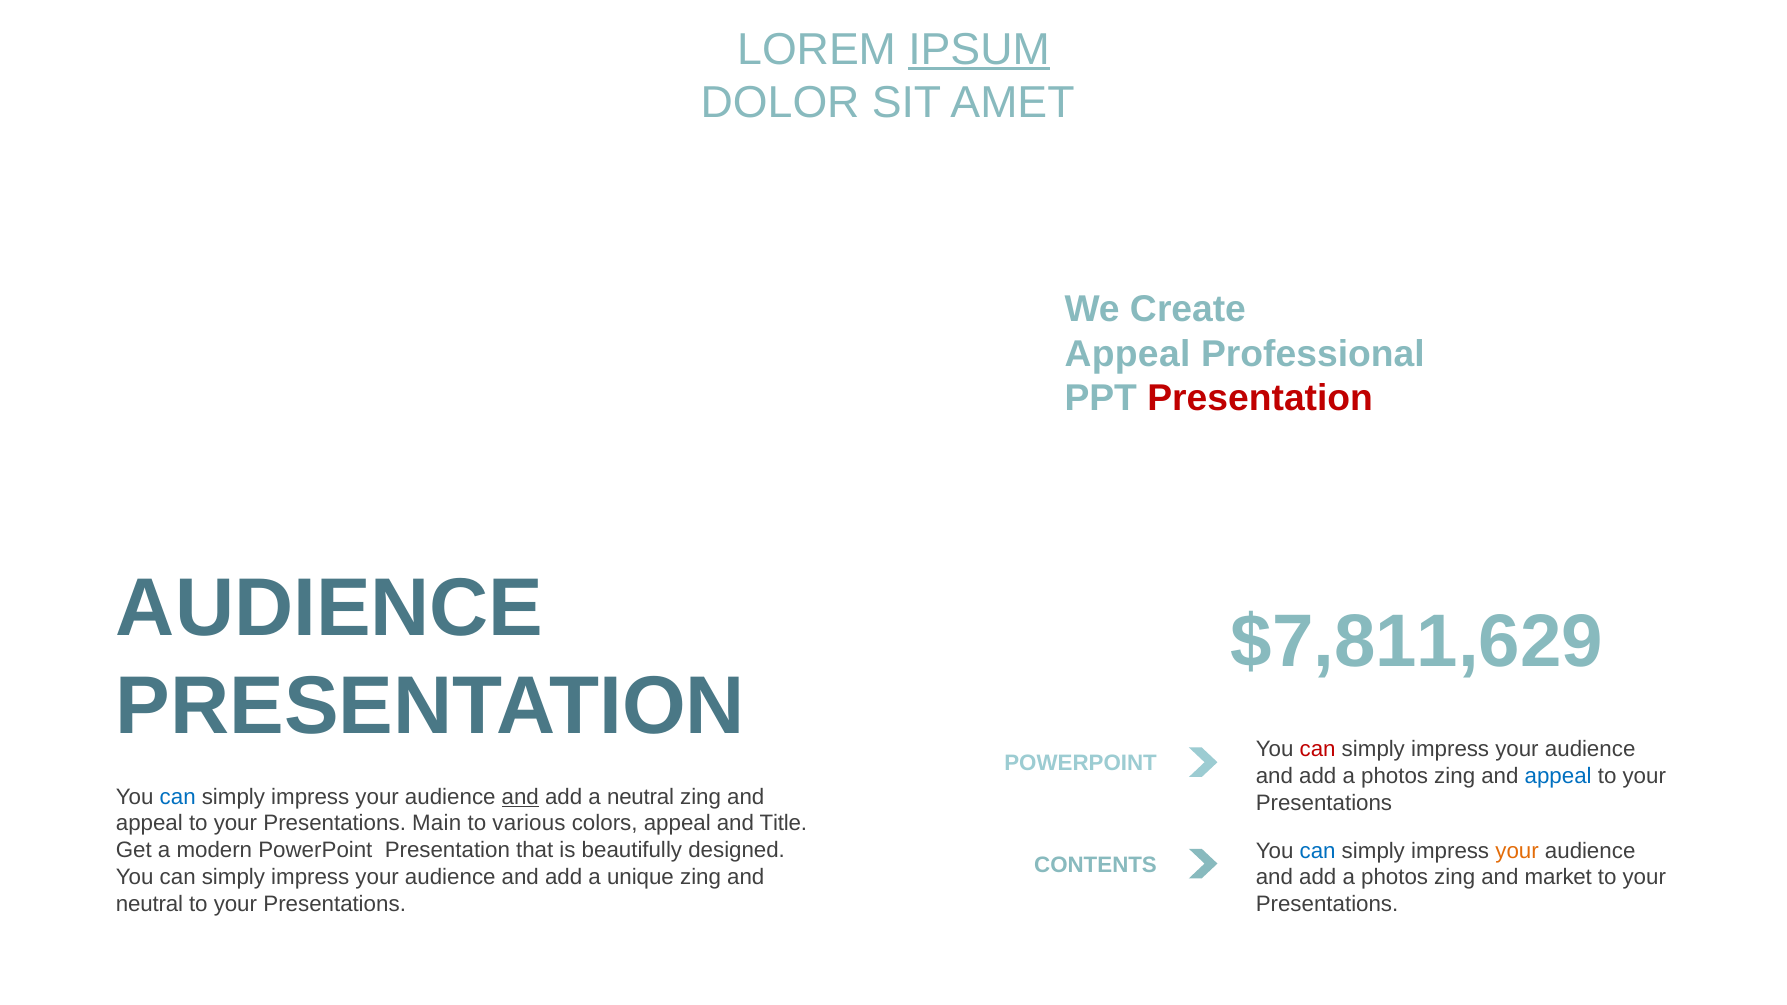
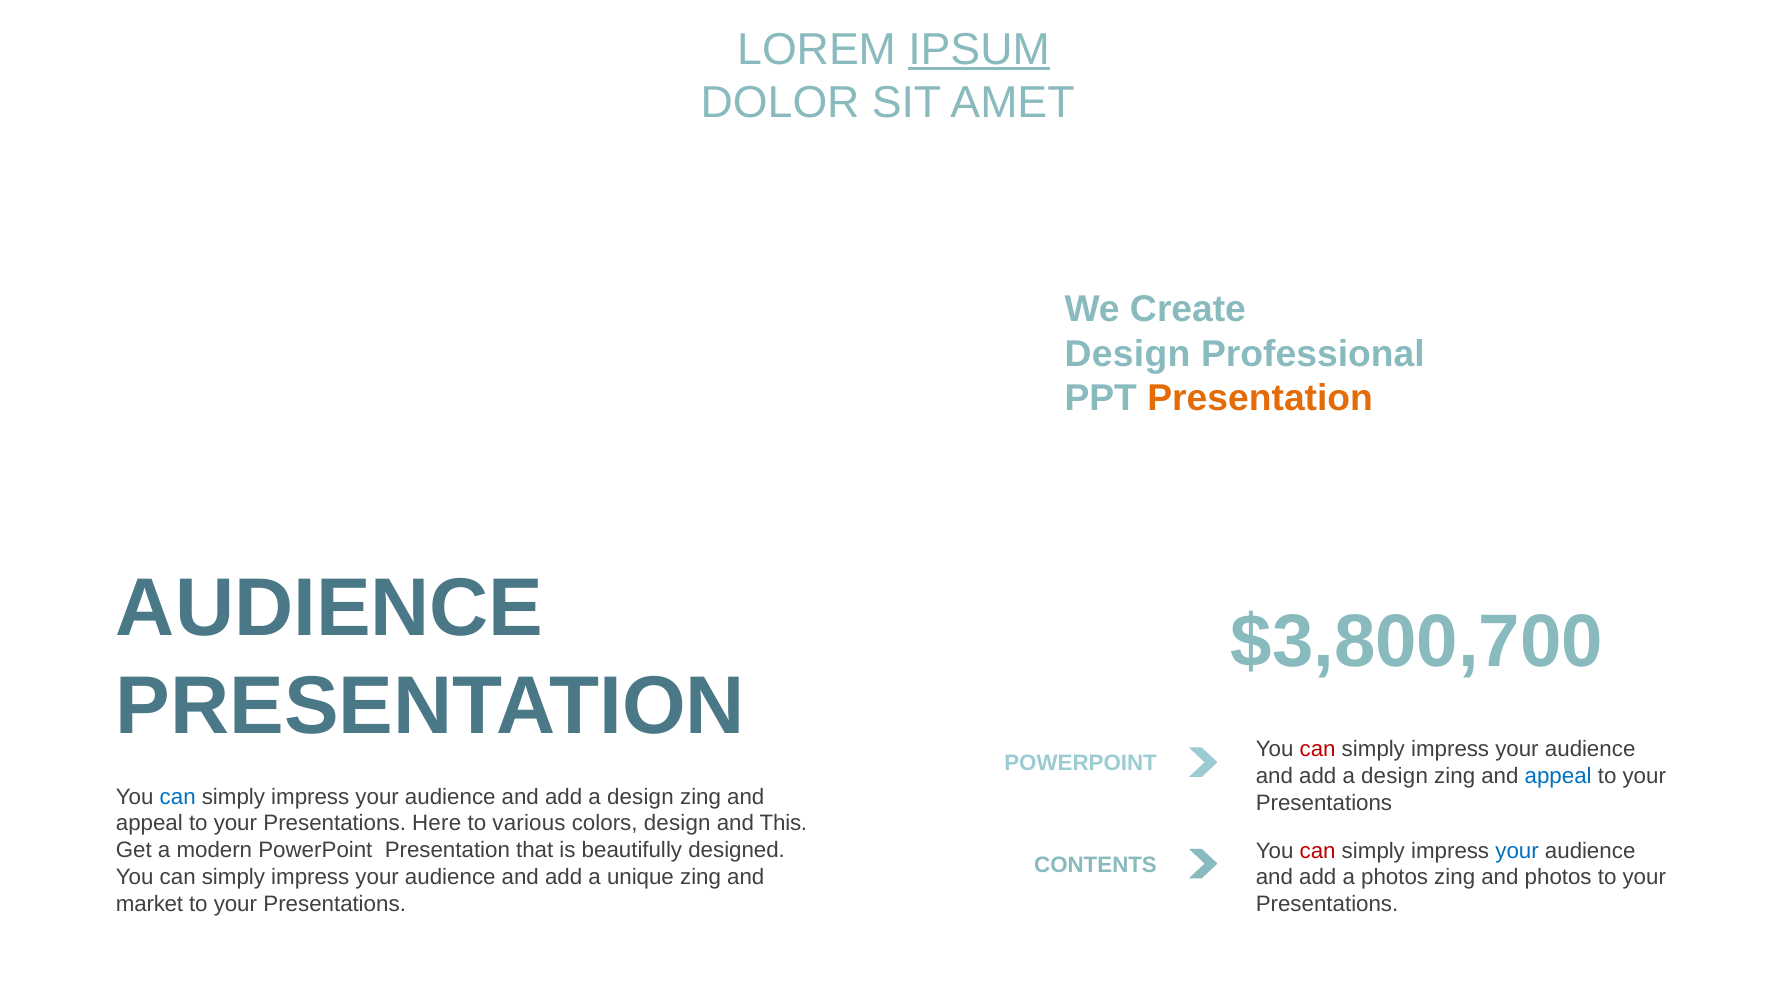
Appeal: Appeal -> Design (1127, 354)
Presentation colour: red -> orange (1260, 399)
$7,811,629: $7,811,629 -> $3,800,700 (1417, 642)
photos: photos -> design (1395, 776)
and underline: present -> none (520, 797)
neutral: neutral -> design (640, 797)
Main: Main -> Here (437, 824)
colors appeal: appeal -> design (677, 824)
Title: Title -> This (783, 824)
can colour: blue -> red (1318, 851)
your colour: orange -> blue (1517, 851)
and market: market -> photos (1558, 878)
neutral: neutral -> market (150, 904)
